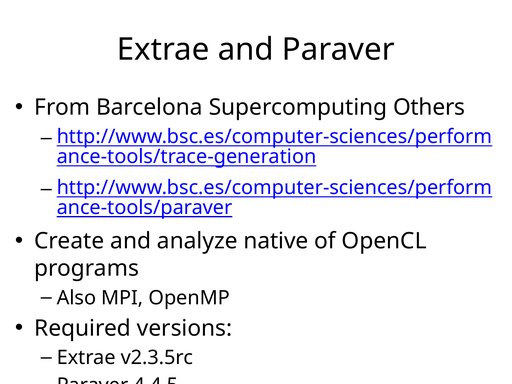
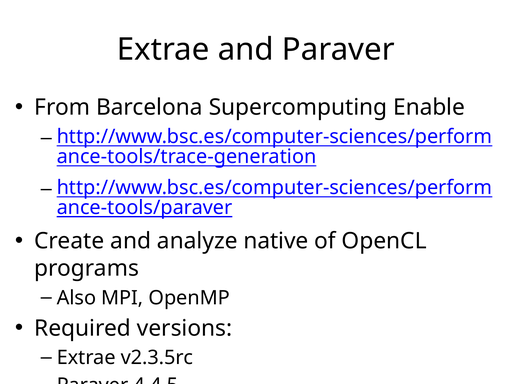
Others: Others -> Enable (429, 107)
